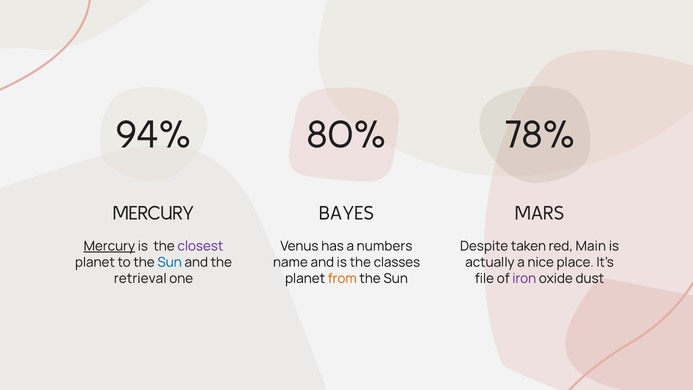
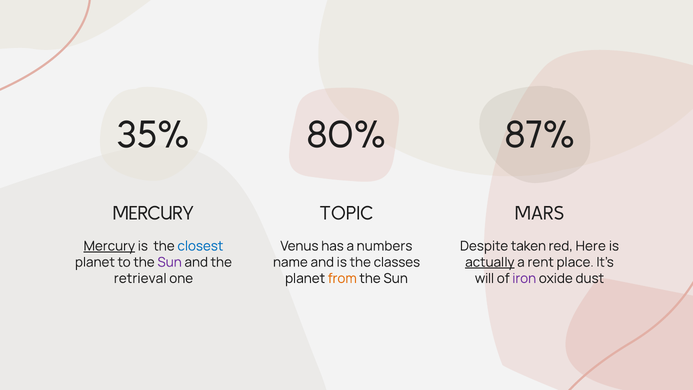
94%: 94% -> 35% (153, 135)
78%: 78% -> 87% (540, 135)
BAYES: BAYES -> TOPIC (346, 213)
closest colour: purple -> blue (200, 246)
Main: Main -> Here (591, 246)
Sun colour: blue -> purple (170, 262)
actually underline: none -> present (490, 262)
nice: nice -> rent (541, 262)
file: file -> will (485, 278)
